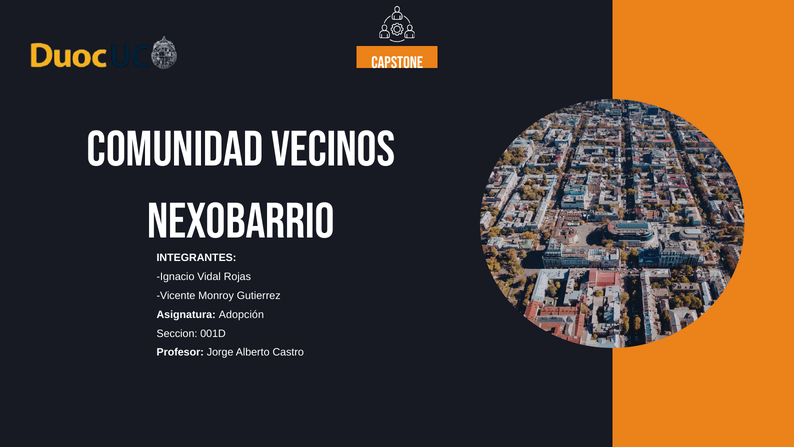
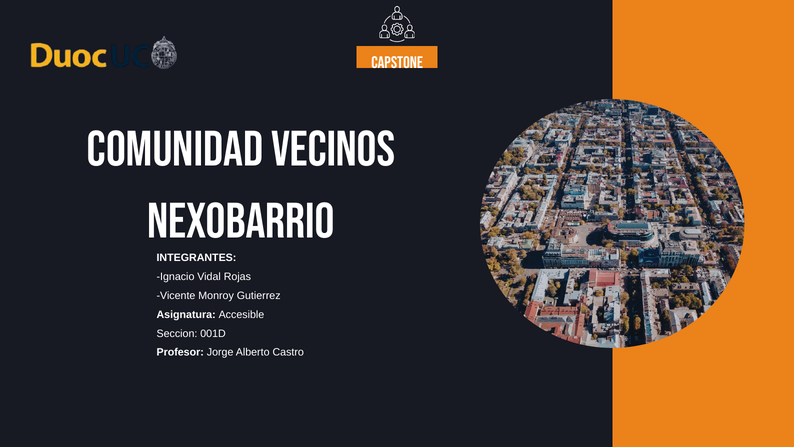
Adopción: Adopción -> Accesible (241, 314)
